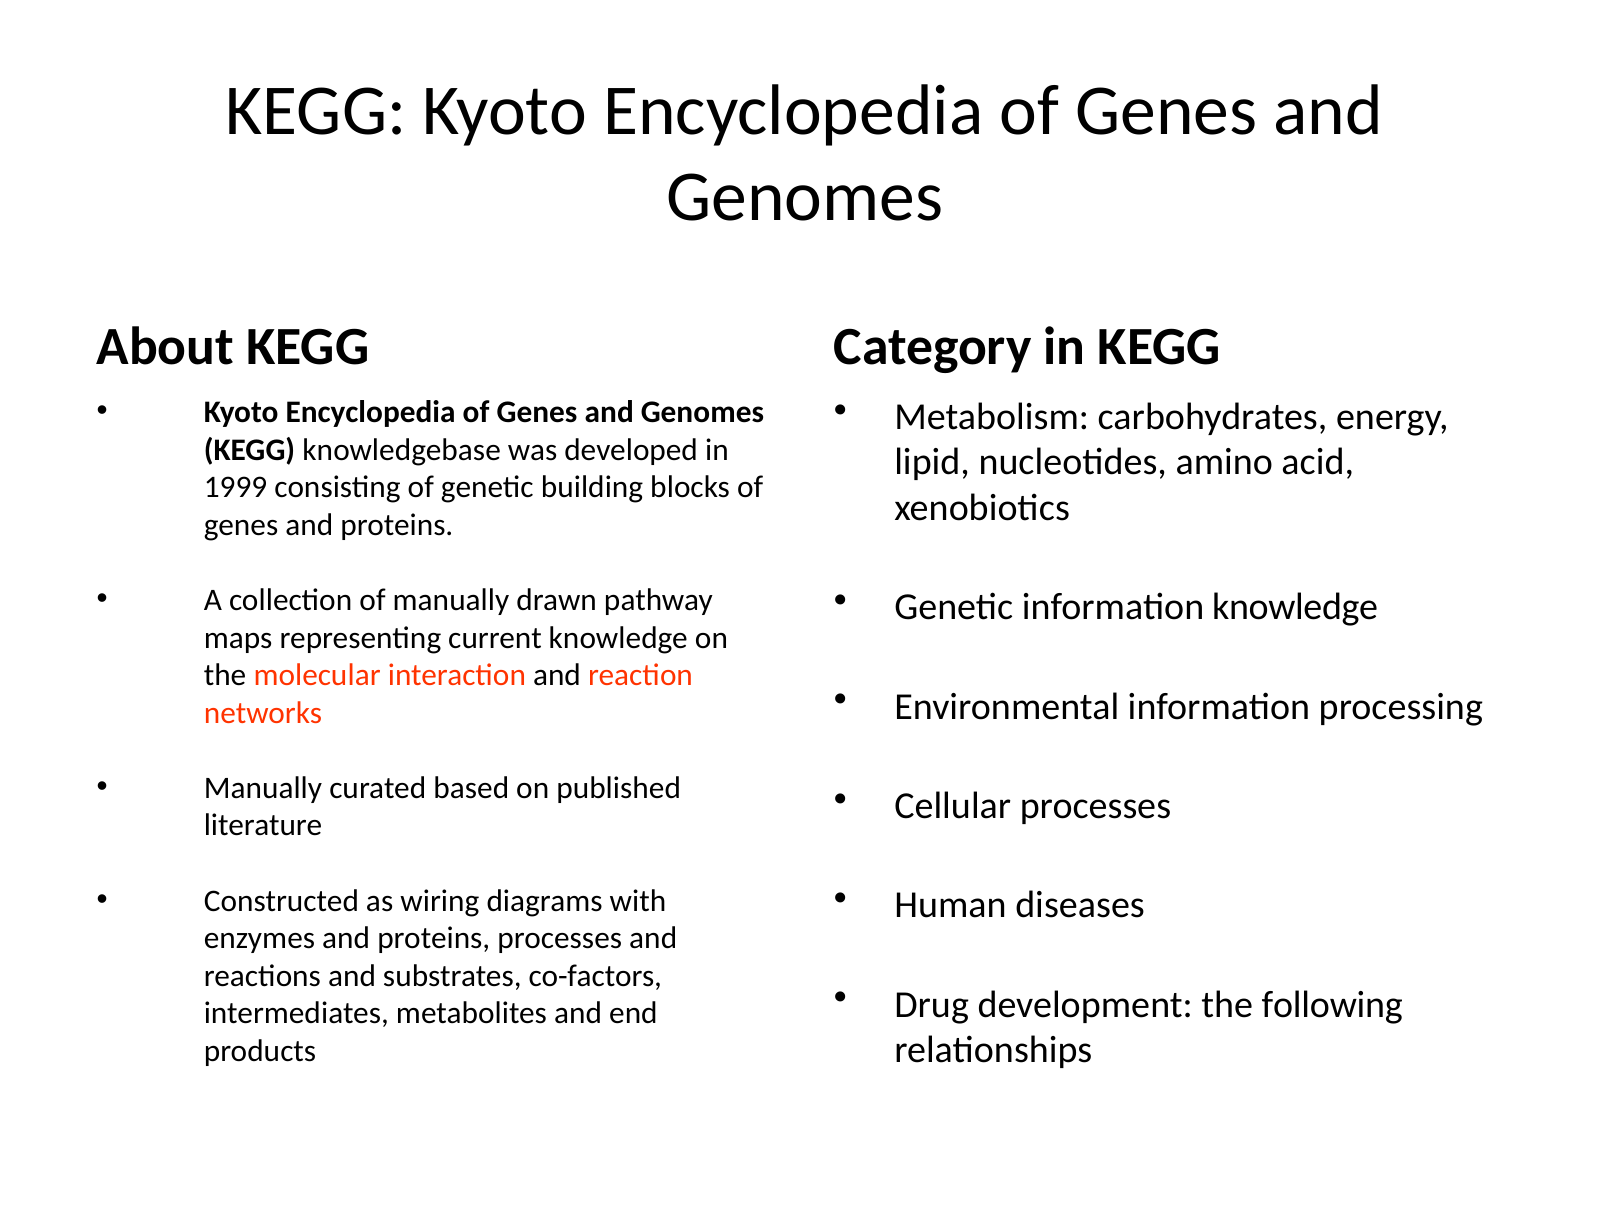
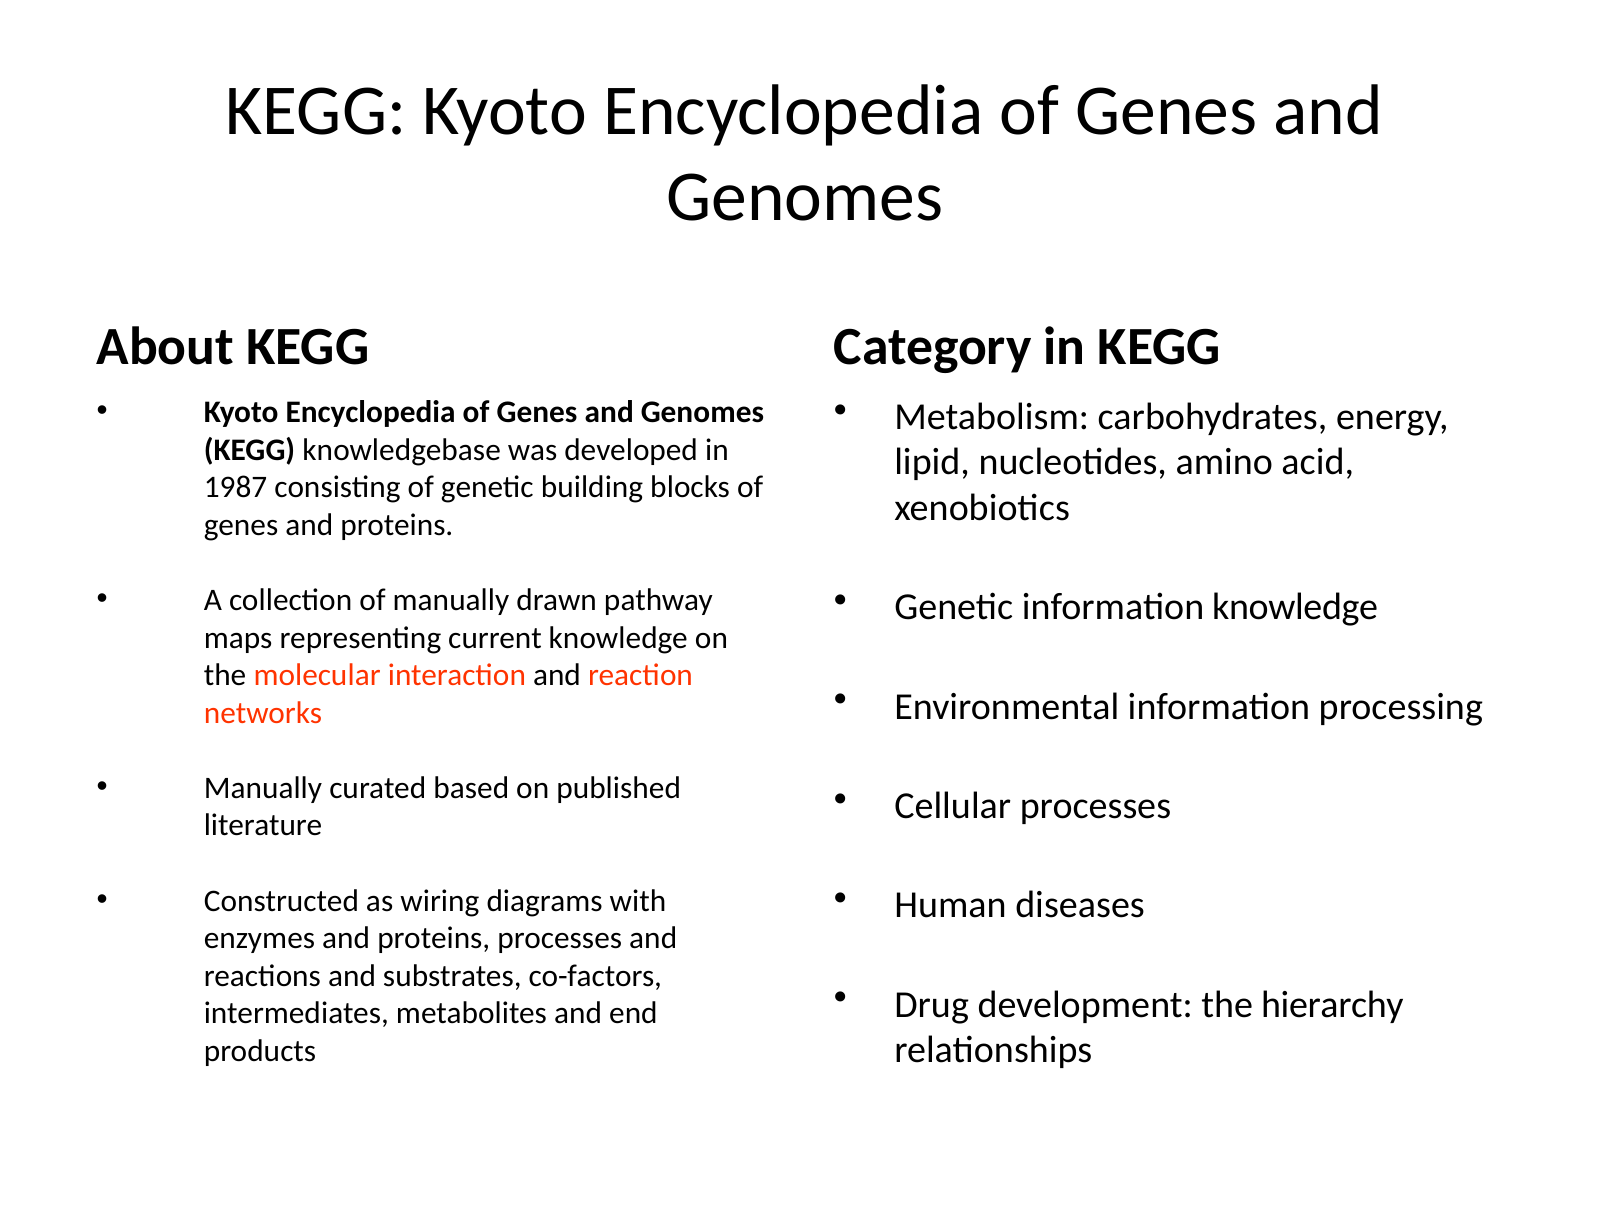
1999: 1999 -> 1987 (236, 487)
following: following -> hierarchy (1332, 1004)
